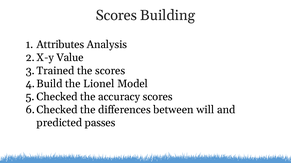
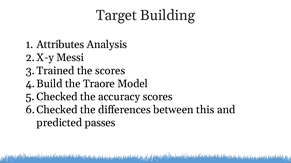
Scores: Scores -> Target (116, 15)
Value: Value -> Messi (70, 58)
Lionel: Lionel -> Traore (99, 84)
will: will -> this (205, 110)
